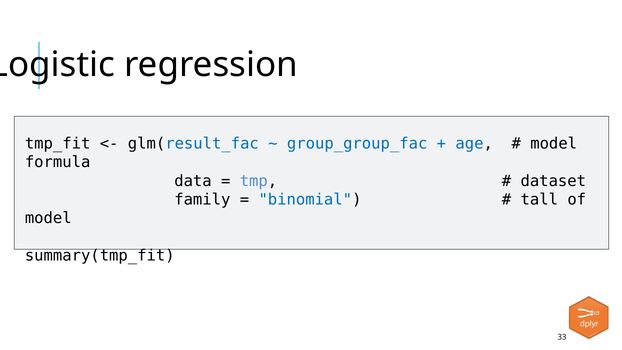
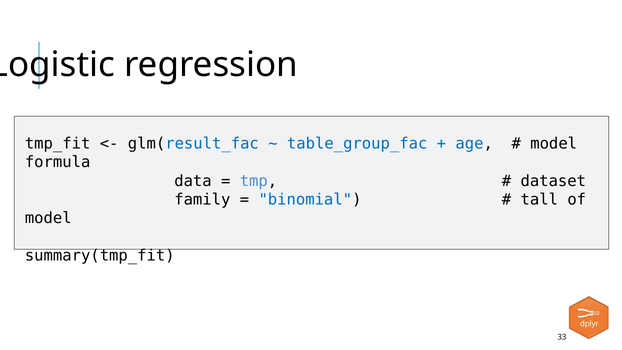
group_group_fac: group_group_fac -> table_group_fac (357, 144)
